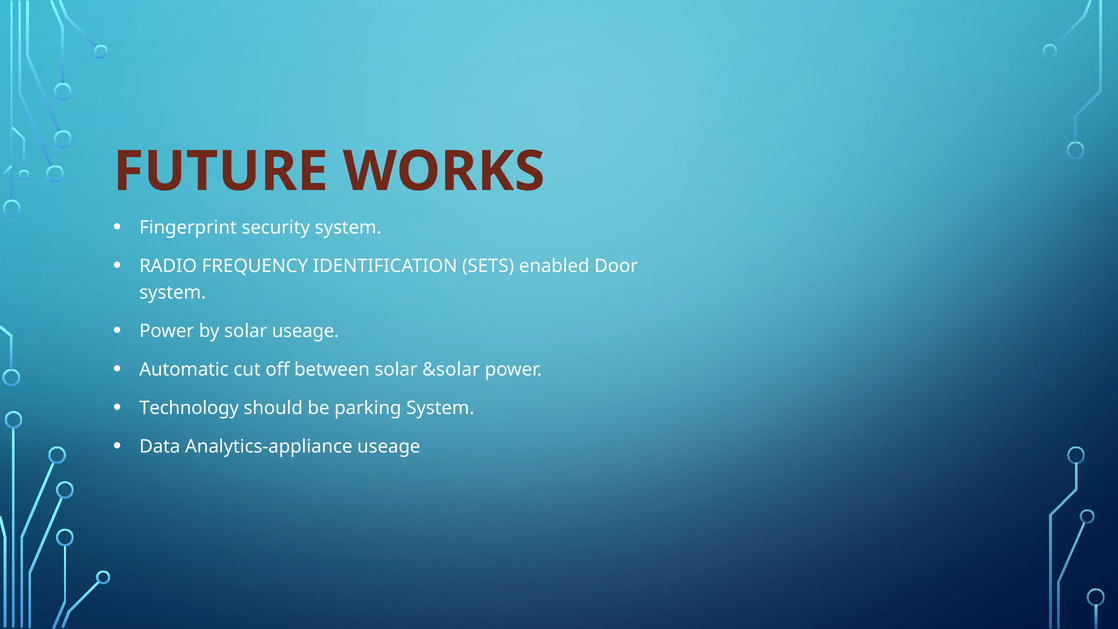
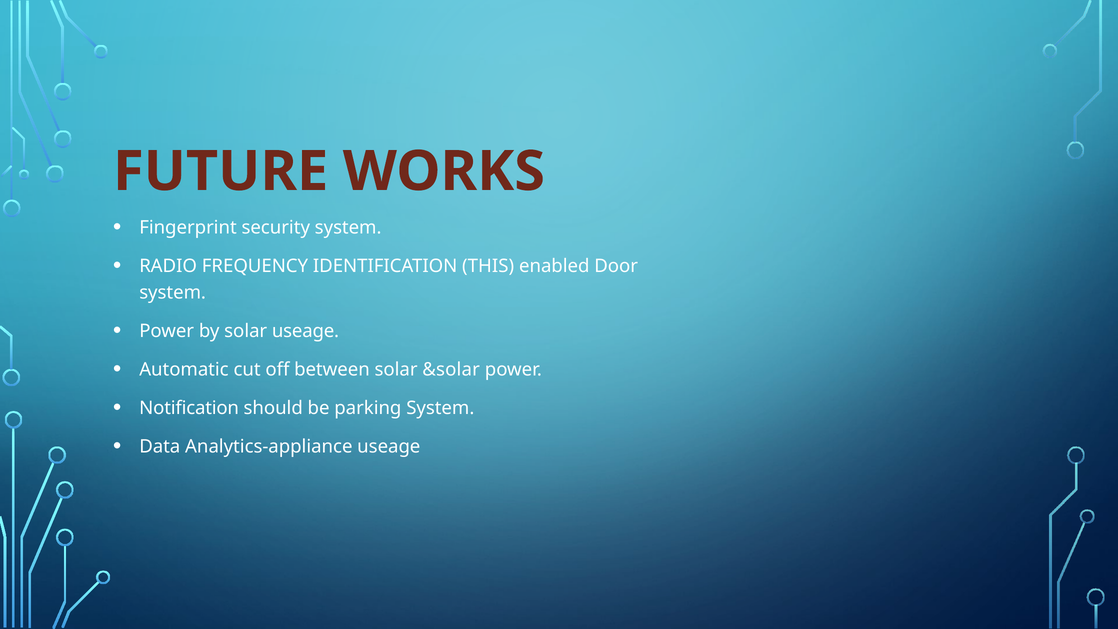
SETS: SETS -> THIS (488, 266)
Technology: Technology -> Notification (189, 408)
